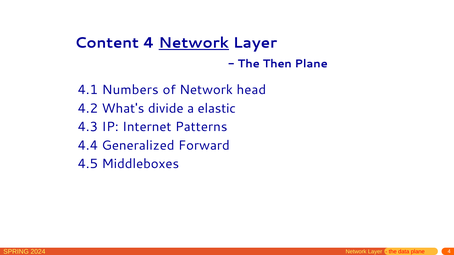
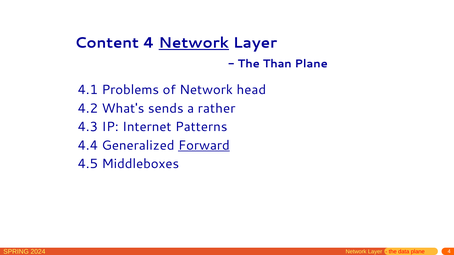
Then: Then -> Than (277, 64)
Numbers: Numbers -> Problems (130, 90)
divide: divide -> sends (166, 108)
elastic: elastic -> rather (217, 108)
Forward underline: none -> present (204, 146)
